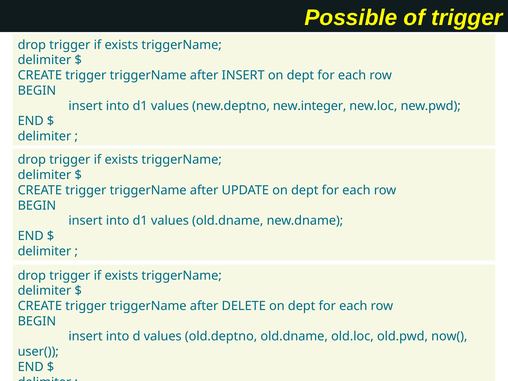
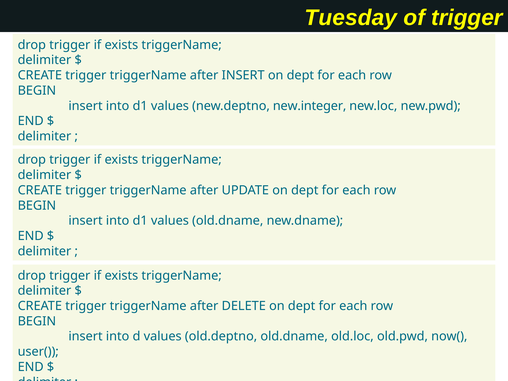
Possible: Possible -> Tuesday (351, 18)
